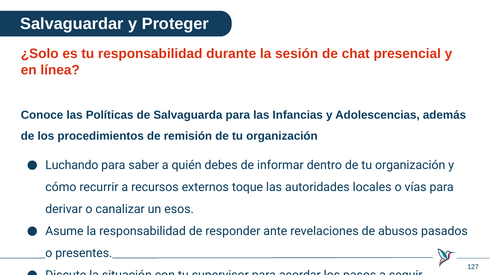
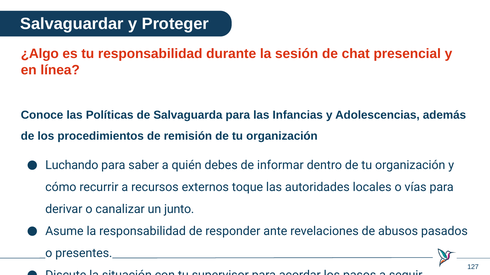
¿Solo: ¿Solo -> ¿Algo (40, 54)
esos: esos -> junto (179, 210)
